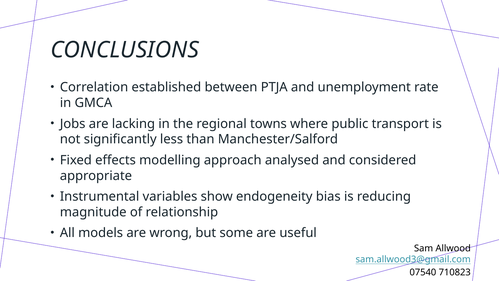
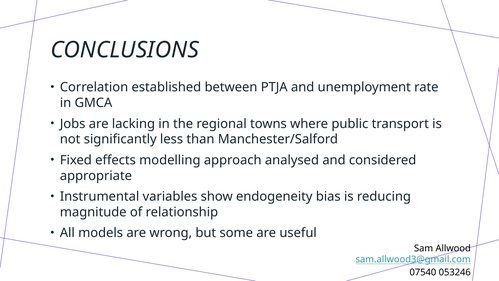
710823: 710823 -> 053246 (455, 272)
